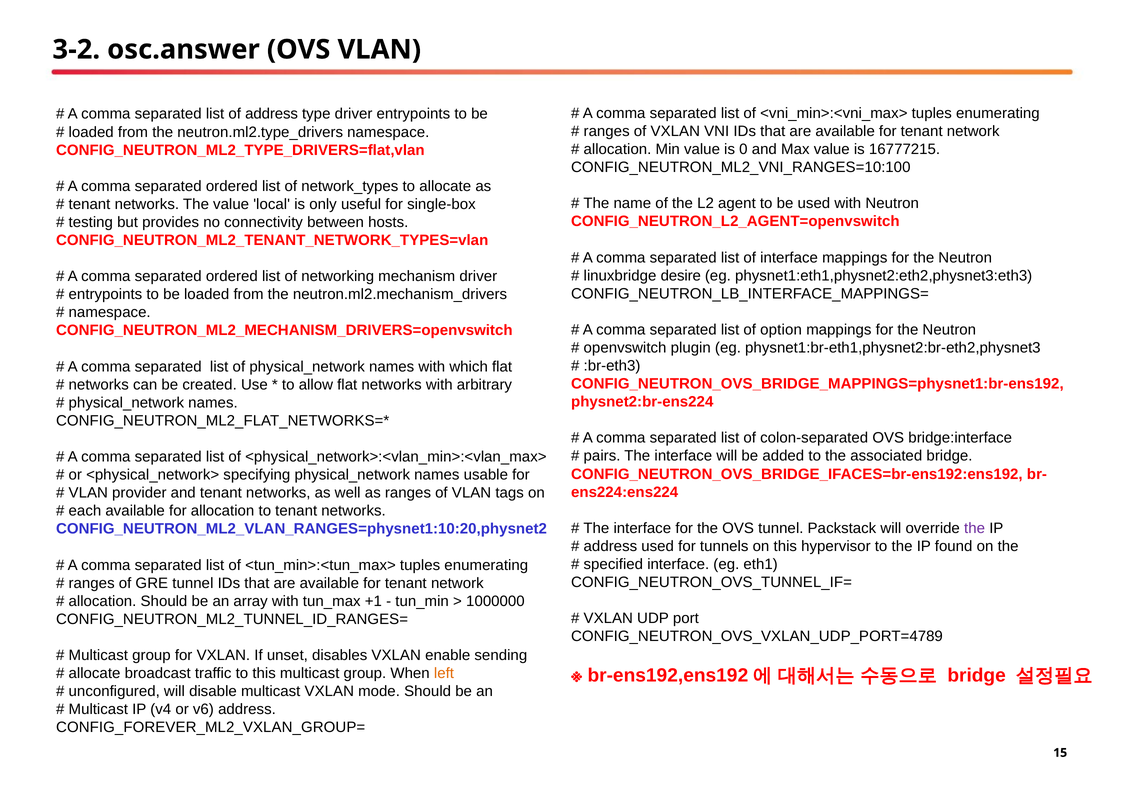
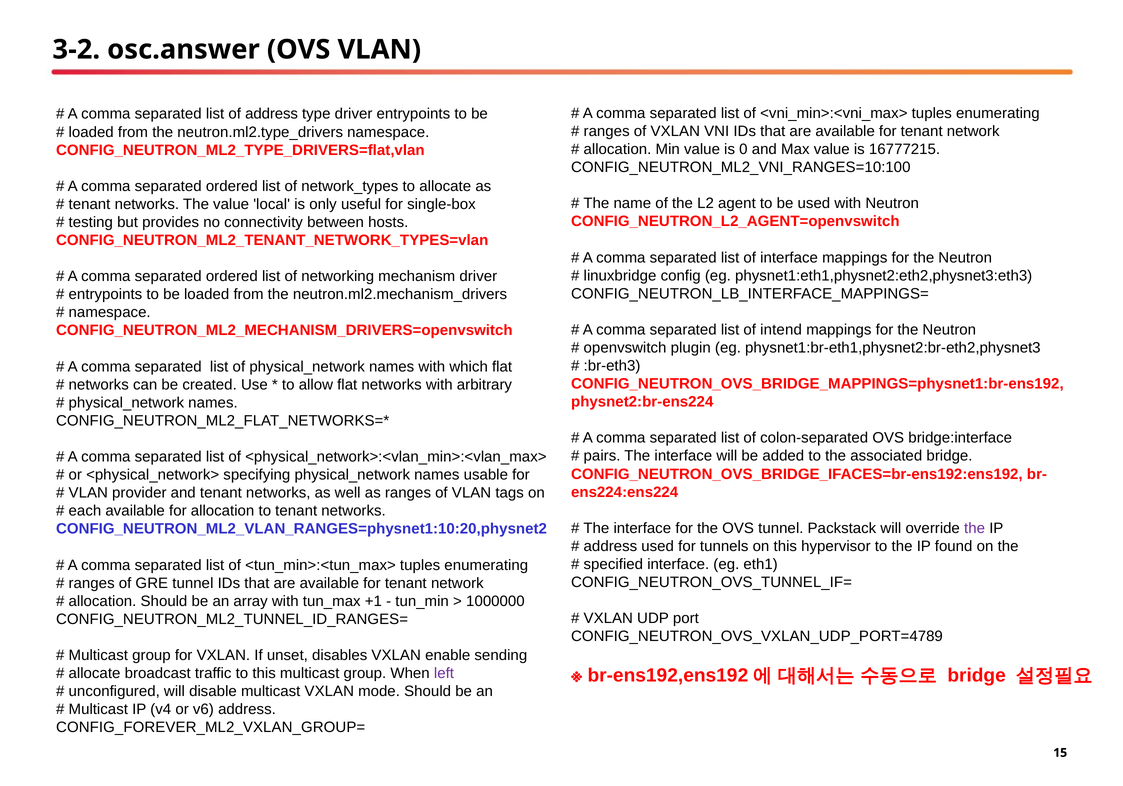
desire: desire -> config (681, 276)
option: option -> intend (781, 330)
left colour: orange -> purple (444, 673)
